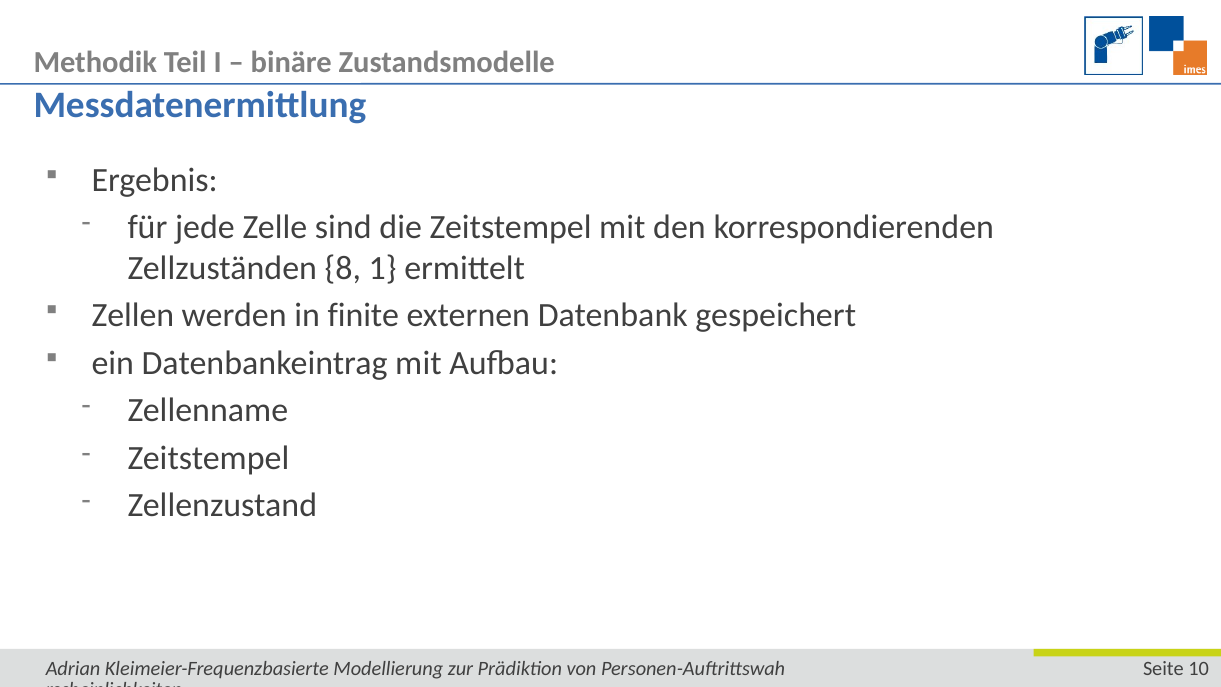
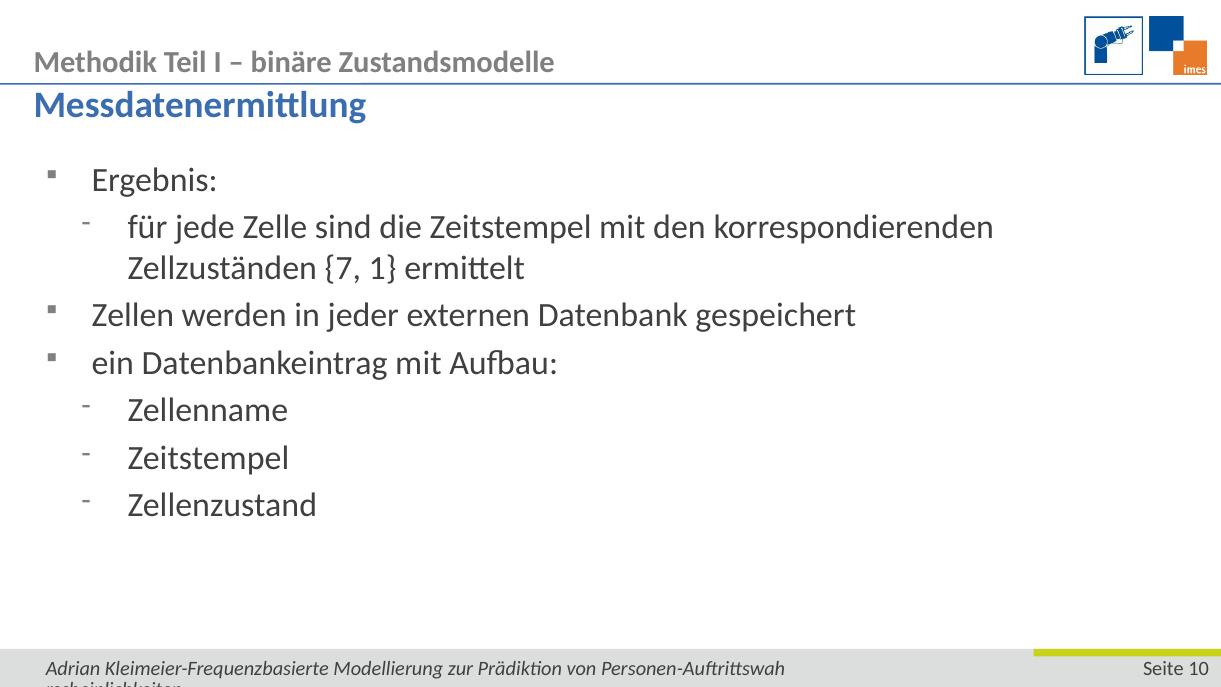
8: 8 -> 7 (343, 268)
finite: finite -> jeder (363, 316)
